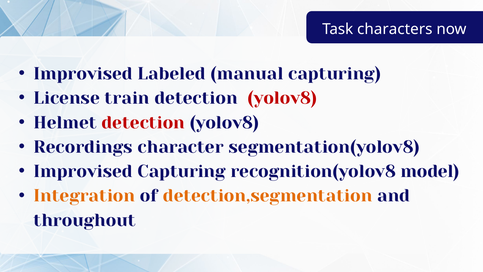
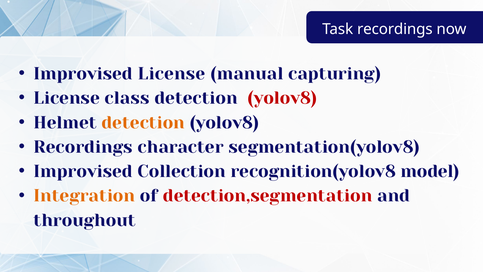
Task characters: characters -> recordings (395, 29)
Improvised Labeled: Labeled -> License (172, 74)
train: train -> class (127, 98)
detection colour: red -> orange (143, 122)
Improvised Capturing: Capturing -> Collection (182, 171)
detection,segmentation colour: orange -> red (268, 196)
